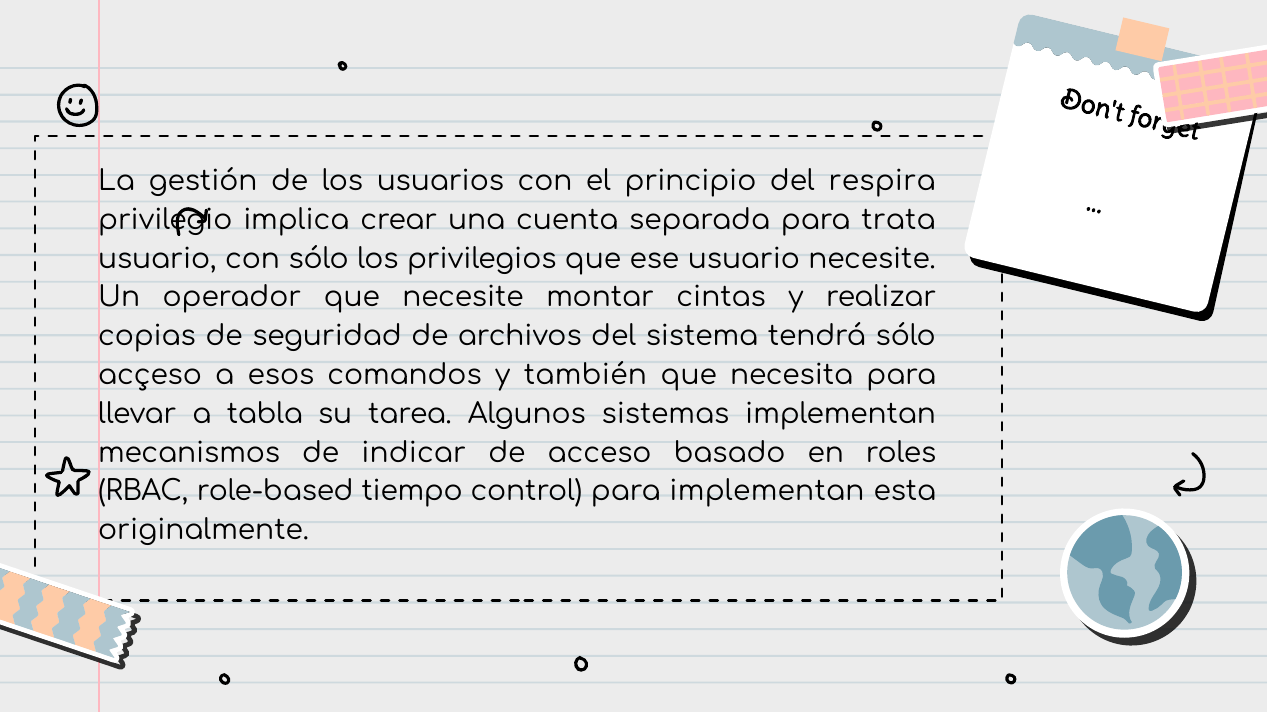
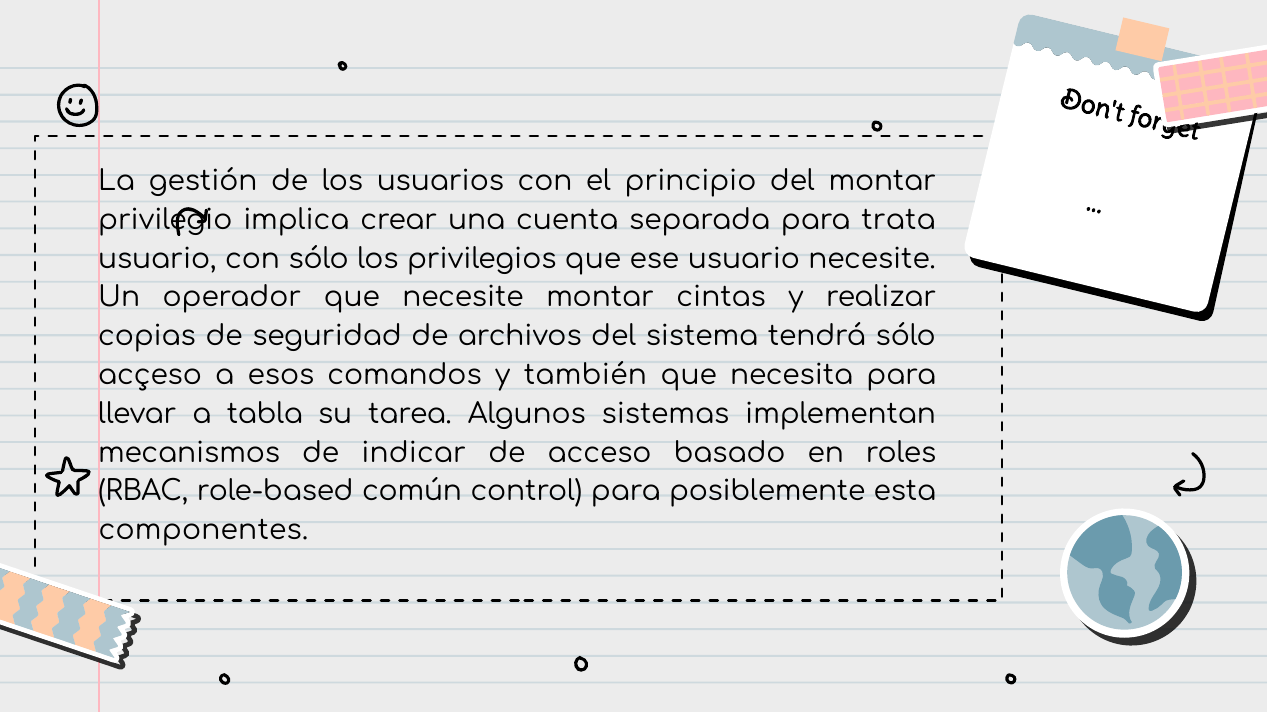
del respira: respira -> montar (882, 182)
tiempo: tiempo -> común (412, 492)
para implementan: implementan -> posiblemente (767, 492)
originalmente: originalmente -> componentes (203, 531)
